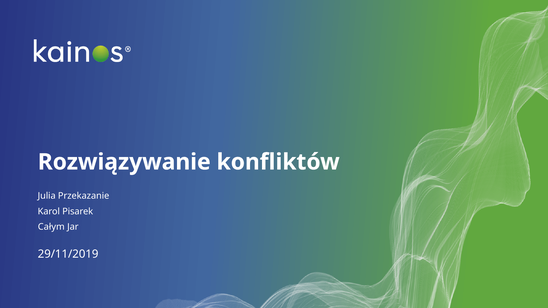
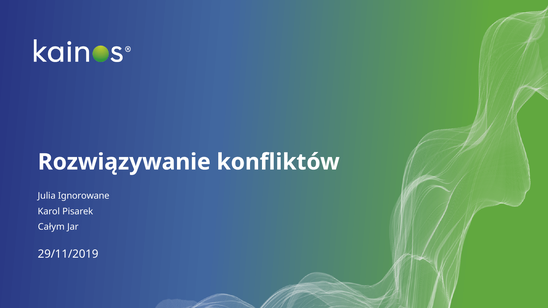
Przekazanie: Przekazanie -> Ignorowane (84, 196)
